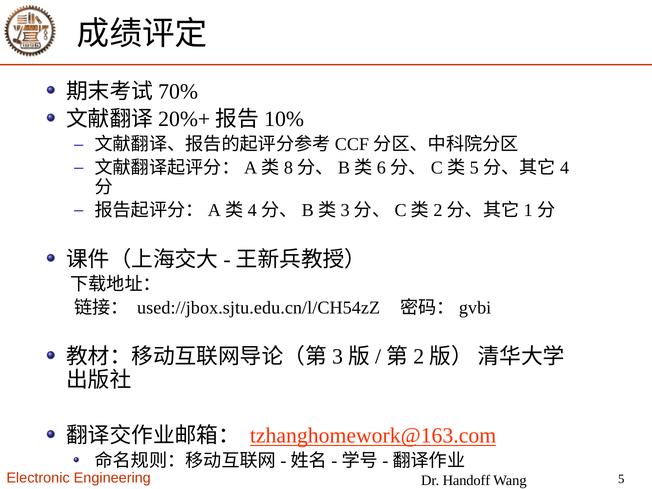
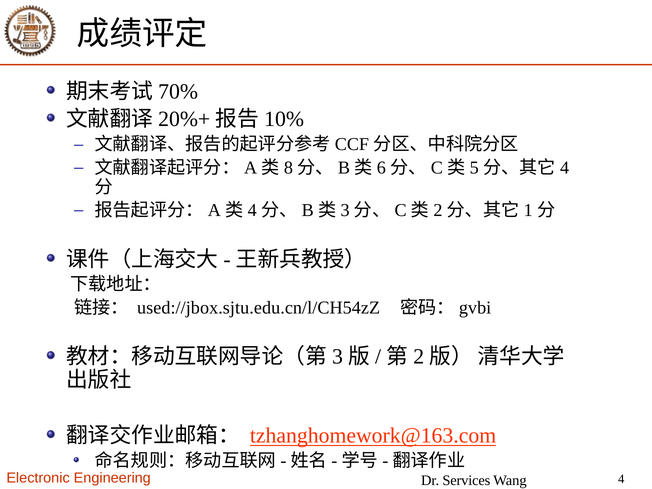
Handoff: Handoff -> Services (466, 481)
5: 5 -> 4 (621, 479)
